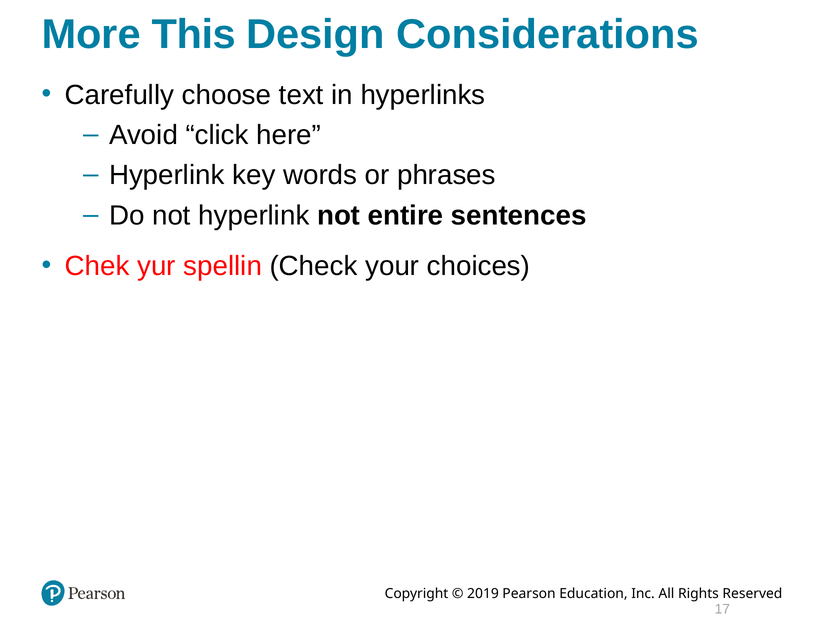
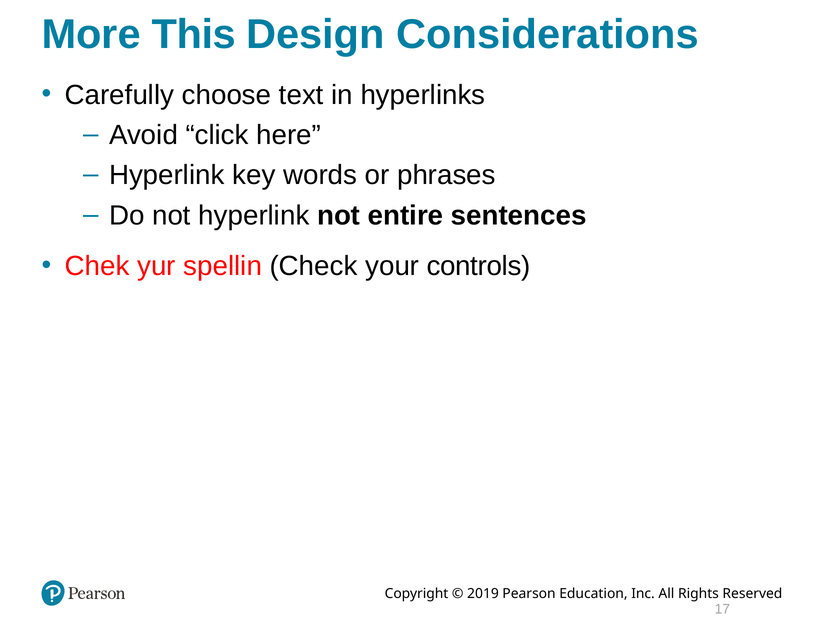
choices: choices -> controls (479, 266)
